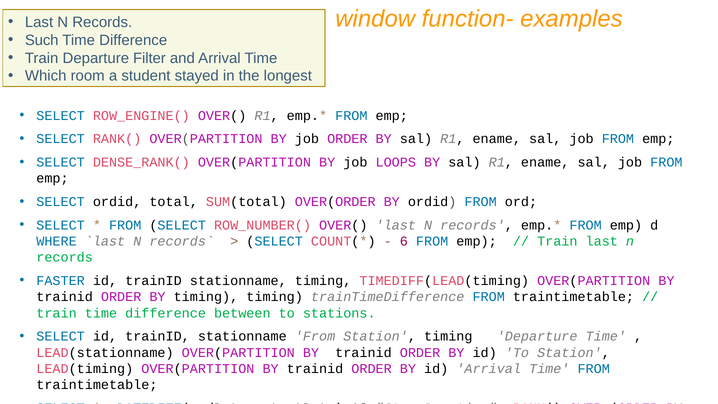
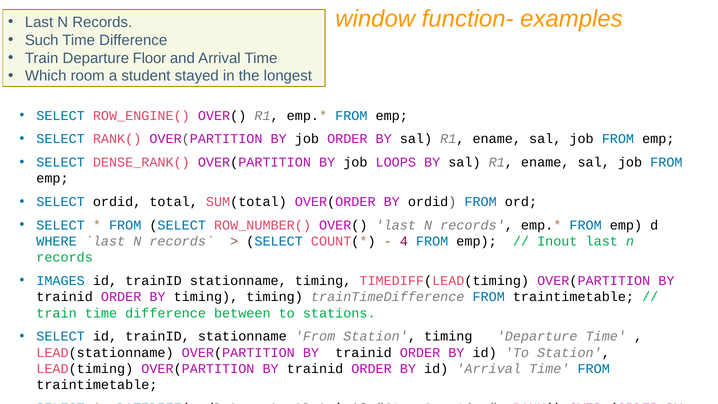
Filter: Filter -> Floor (149, 58)
6: 6 -> 4 (404, 241)
Train: Train -> Inout (557, 241)
FASTER: FASTER -> IMAGES (61, 281)
